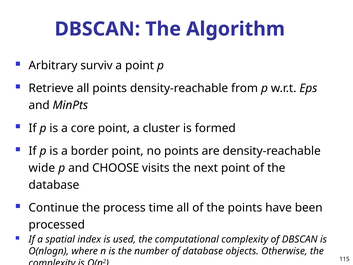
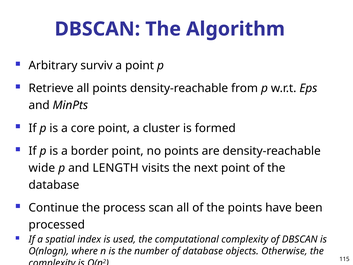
CHOOSE: CHOOSE -> LENGTH (116, 168)
time: time -> scan (161, 208)
